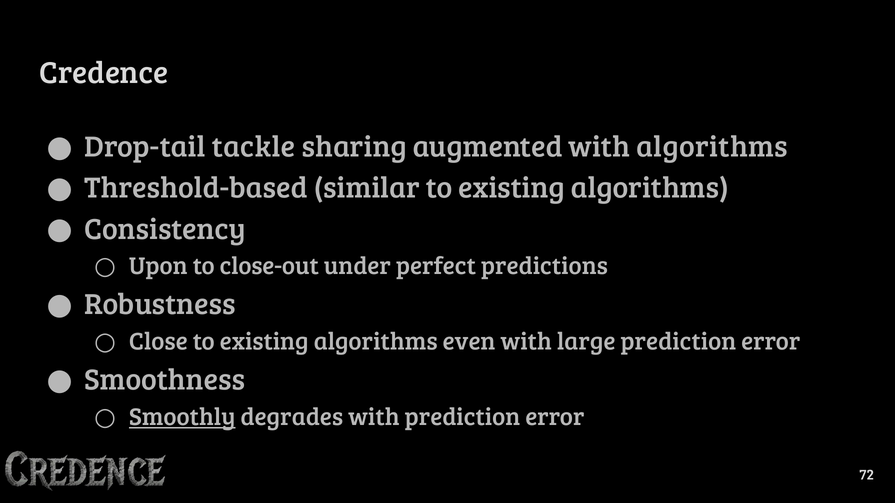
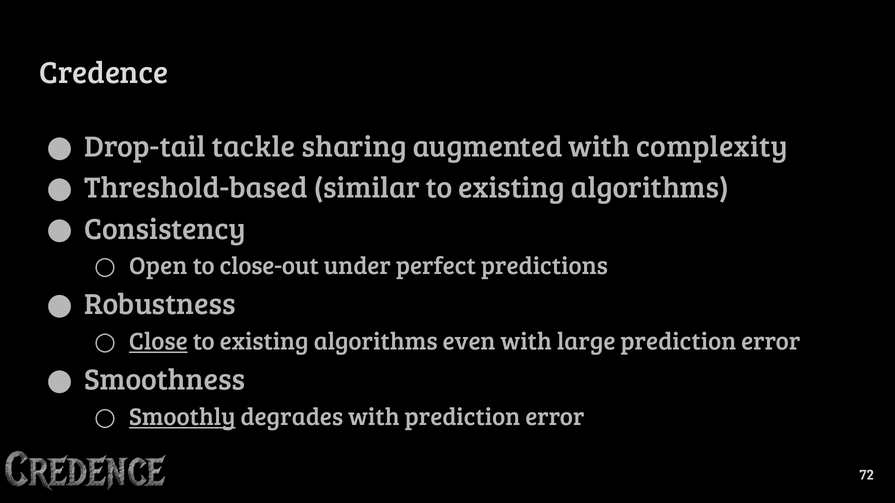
with algorithms: algorithms -> complexity (712, 147)
Upon: Upon -> Open (158, 266)
Close underline: none -> present (158, 342)
